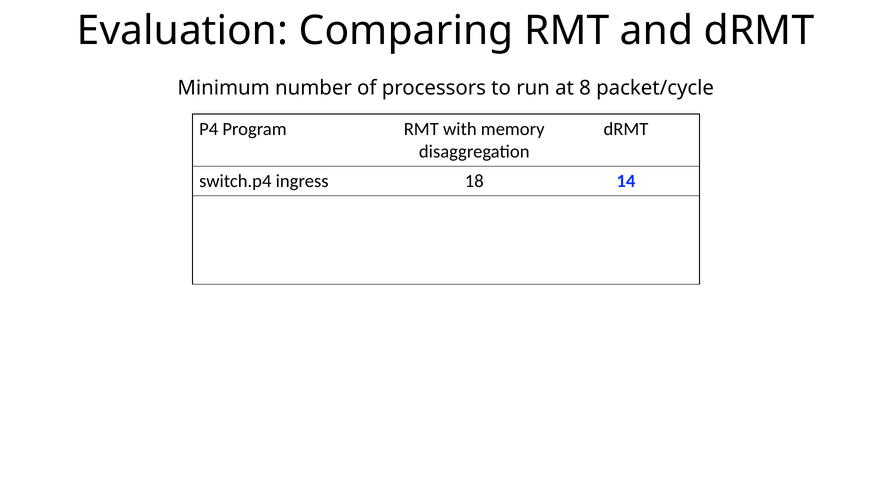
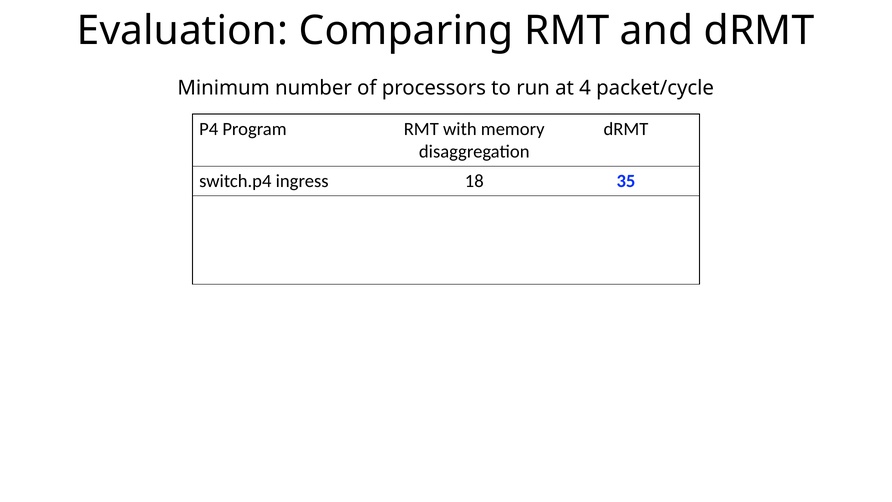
8: 8 -> 4 (585, 88)
14: 14 -> 35 (626, 181)
